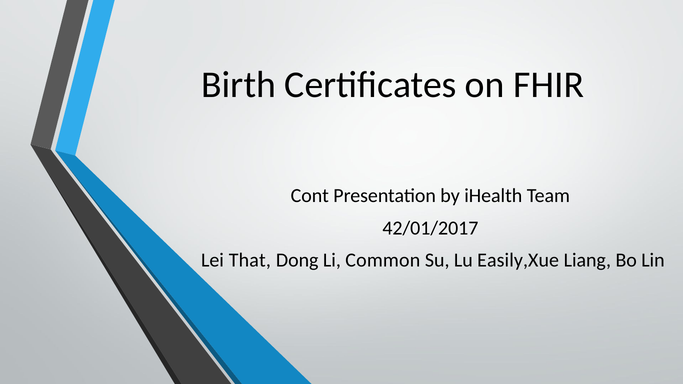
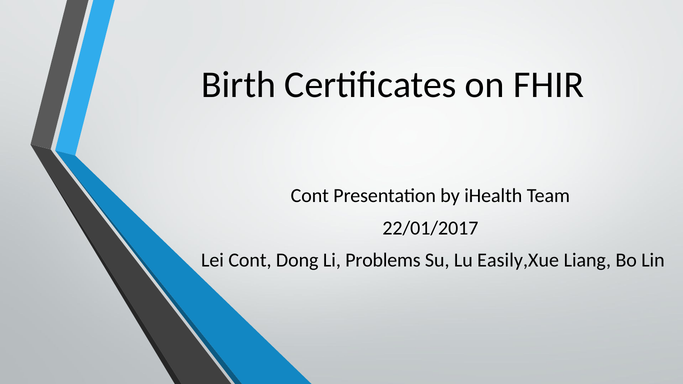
42/01/2017: 42/01/2017 -> 22/01/2017 (430, 228)
Lei That: That -> Cont (250, 260)
Common: Common -> Problems (383, 260)
